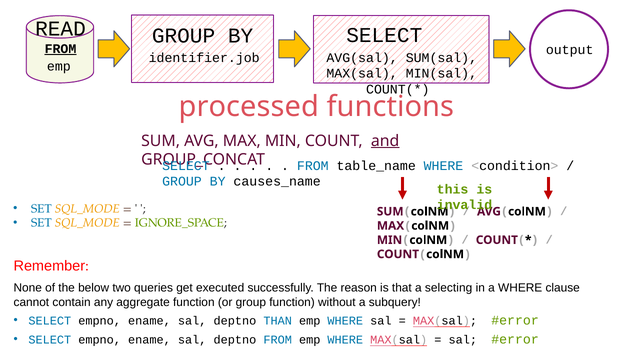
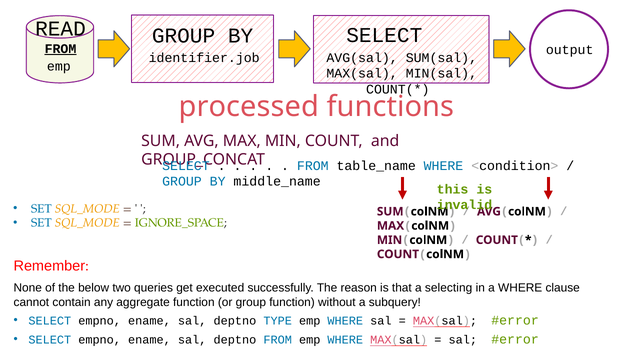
and underline: present -> none (385, 141)
causes_name: causes_name -> middle_name (277, 182)
THAN: THAN -> TYPE (278, 321)
